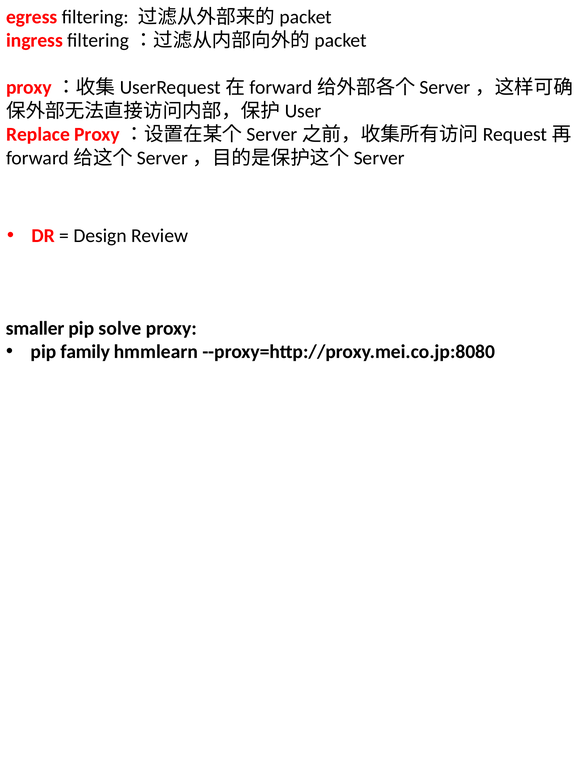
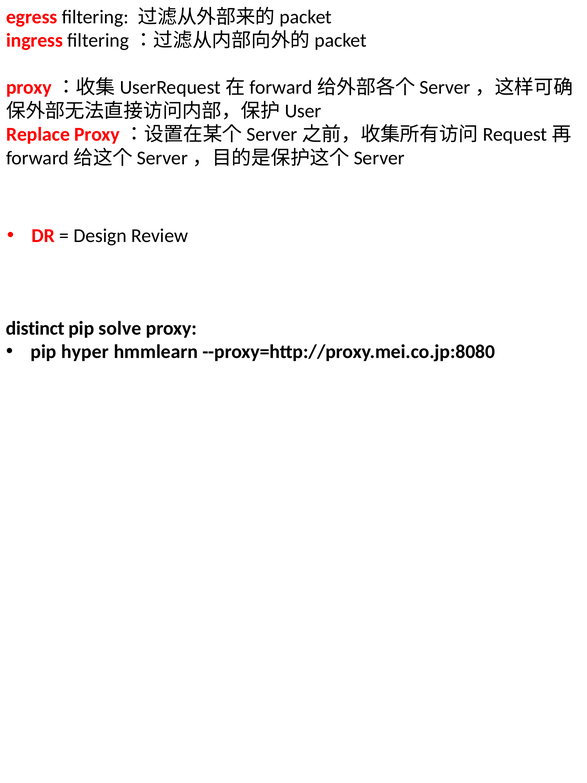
smaller: smaller -> distinct (35, 328)
family: family -> hyper (85, 352)
